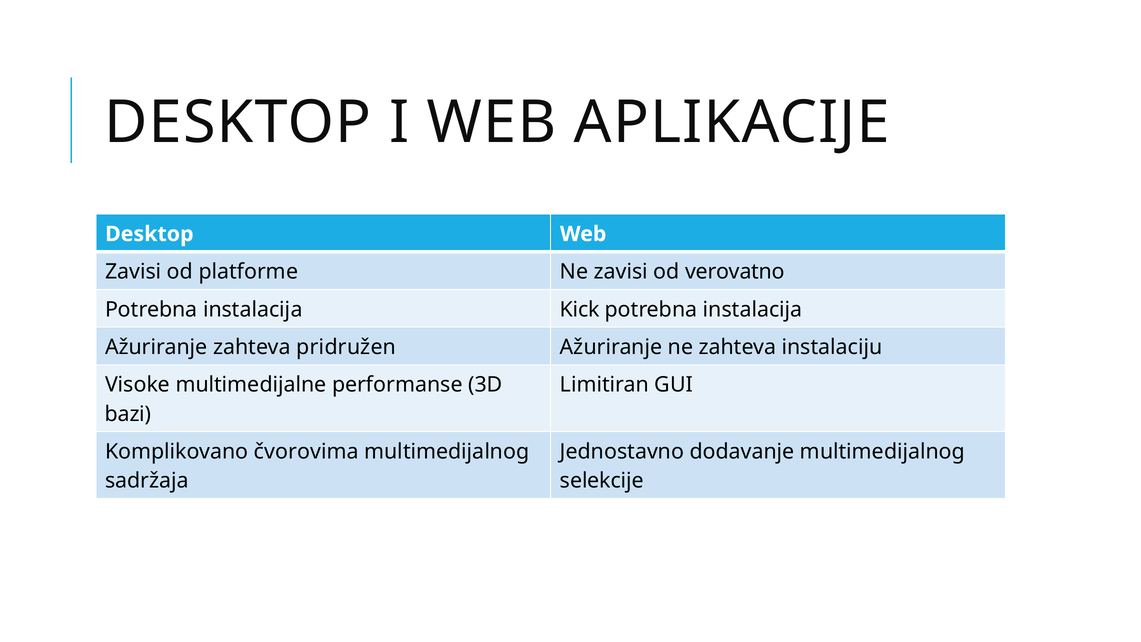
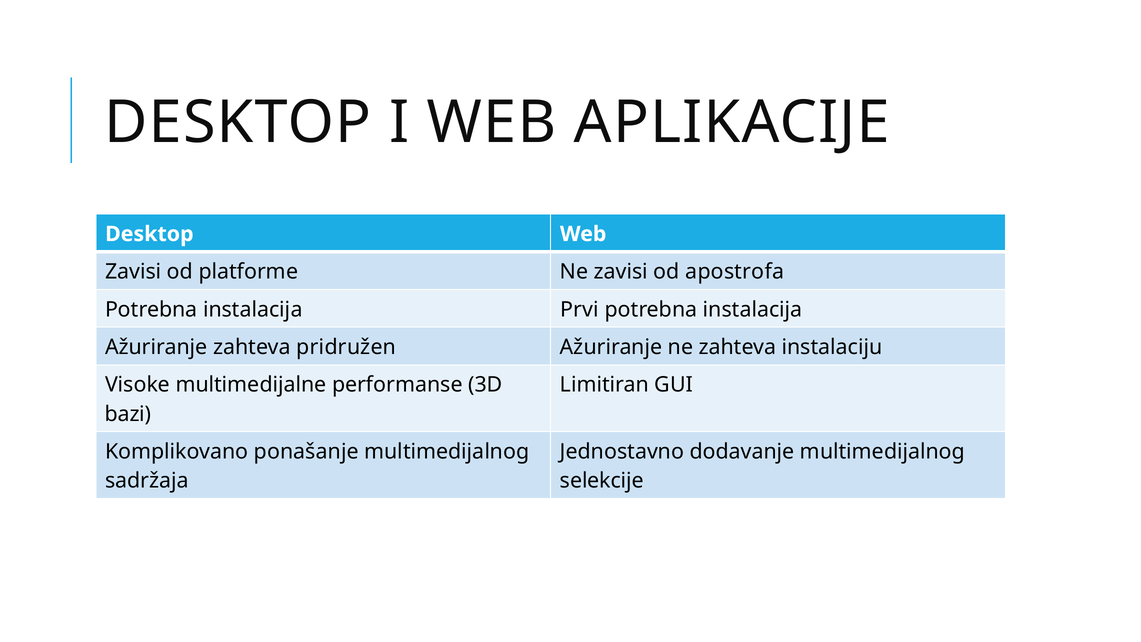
verovatno: verovatno -> apostrofa (735, 272)
Kick: Kick -> Prvi (579, 309)
čvorovima: čvorovima -> ponašanje (306, 452)
